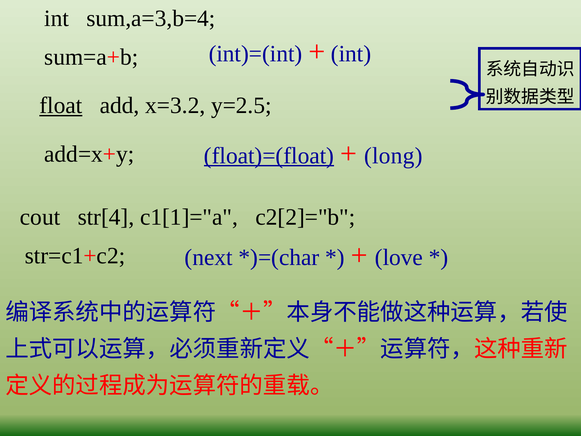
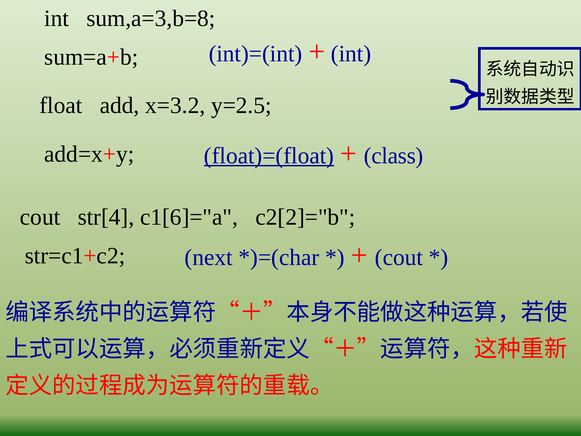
sum,a=3,b=4: sum,a=3,b=4 -> sum,a=3,b=8 (151, 18)
float underline: present -> none (61, 106)
long: long -> class (394, 156)
c1[1]="a: c1[1]="a -> c1[6]="a (189, 217)
love: love -> cout (399, 257)
